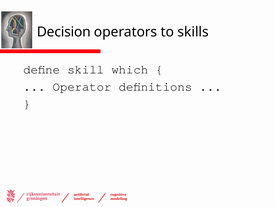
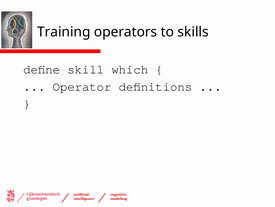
Decision: Decision -> Training (64, 32)
